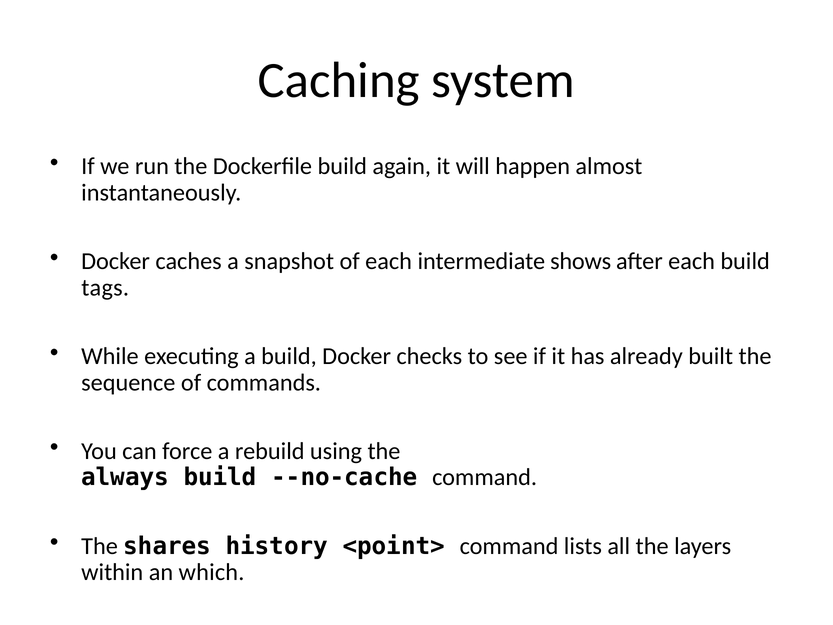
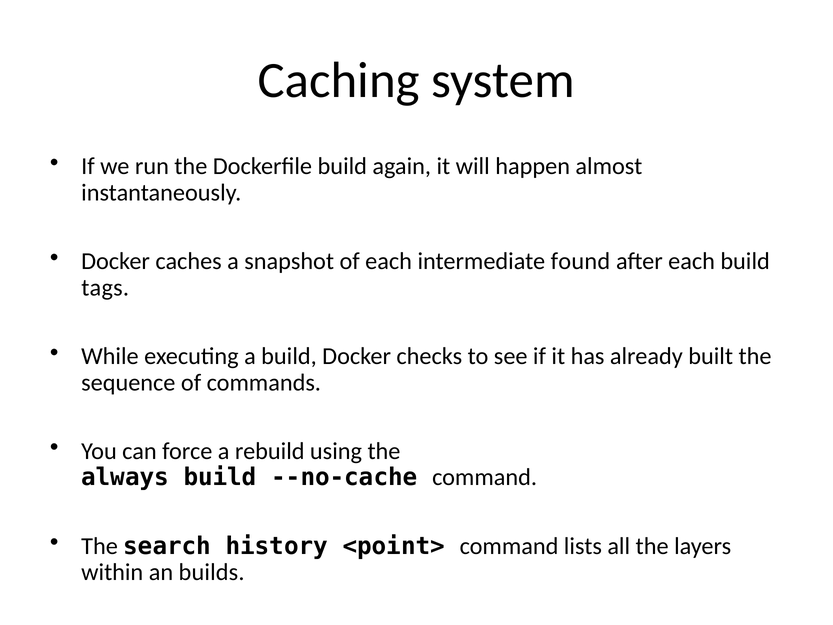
shows: shows -> found (580, 261)
shares: shares -> search (167, 546)
which: which -> builds (212, 572)
